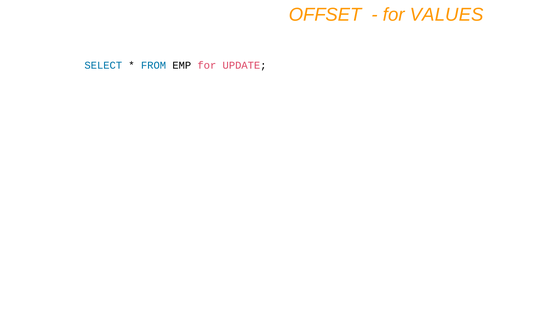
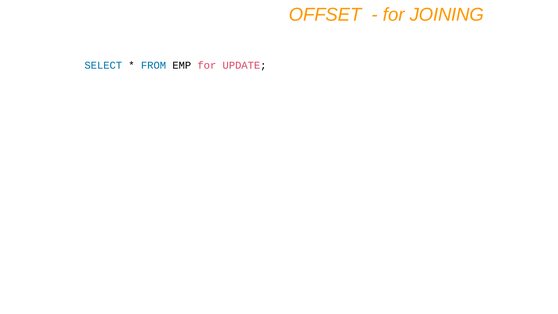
VALUES: VALUES -> JOINING (447, 15)
